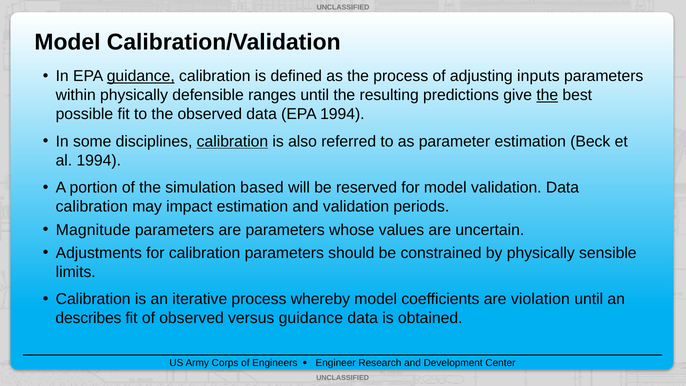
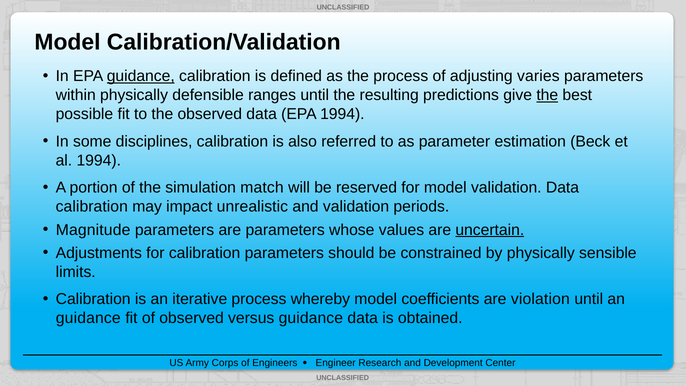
inputs: inputs -> varies (538, 76)
calibration underline: present -> none (232, 141)
based: based -> match (262, 188)
impact estimation: estimation -> unrealistic (252, 207)
uncertain underline: none -> present (490, 230)
describes: describes -> guidance (88, 318)
